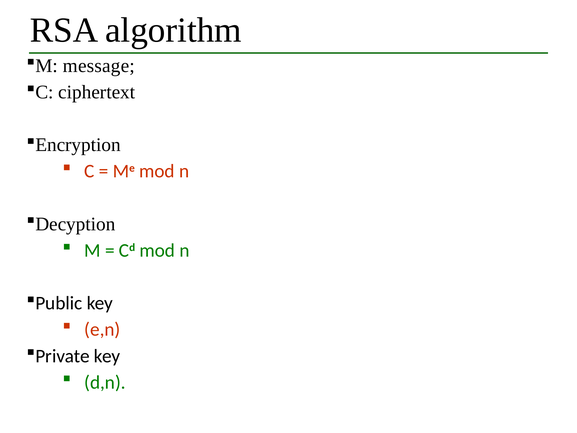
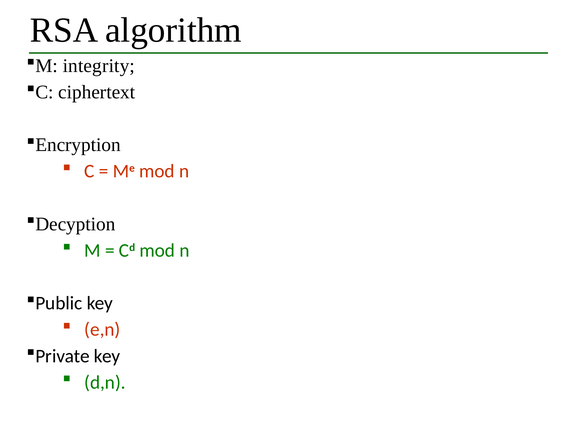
message: message -> integrity (99, 66)
